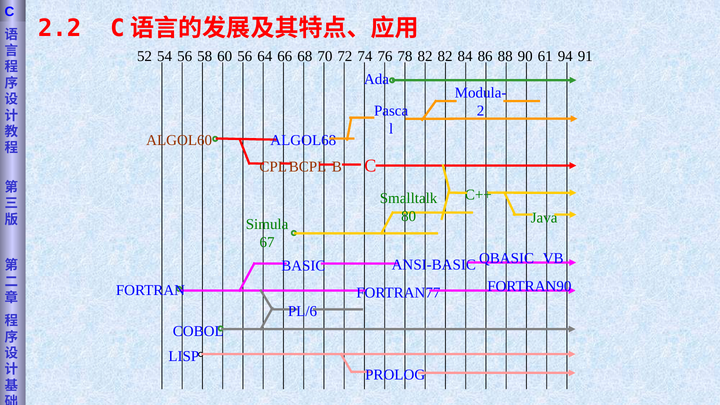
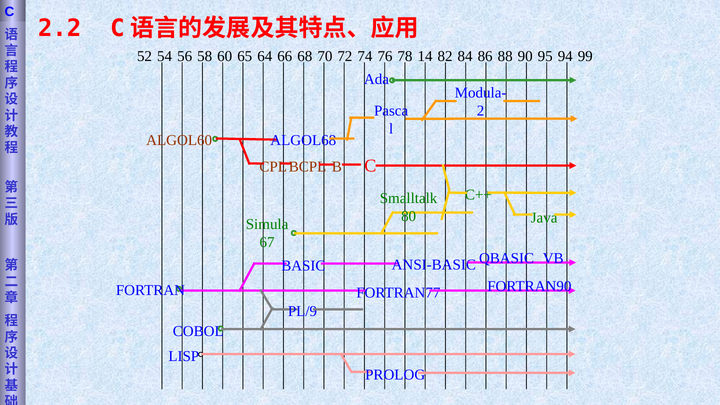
60 56: 56 -> 65 (245, 56)
78 82: 82 -> 14 (425, 56)
61: 61 -> 95 (545, 56)
91: 91 -> 99 (585, 56)
PL/6: PL/6 -> PL/9 (302, 311)
